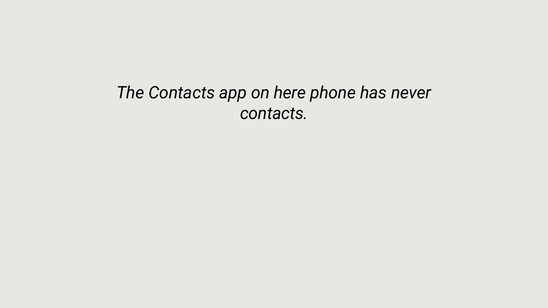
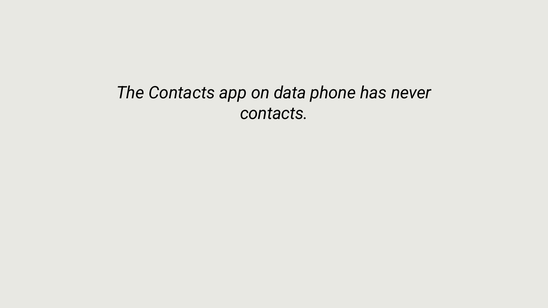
here: here -> data (290, 93)
